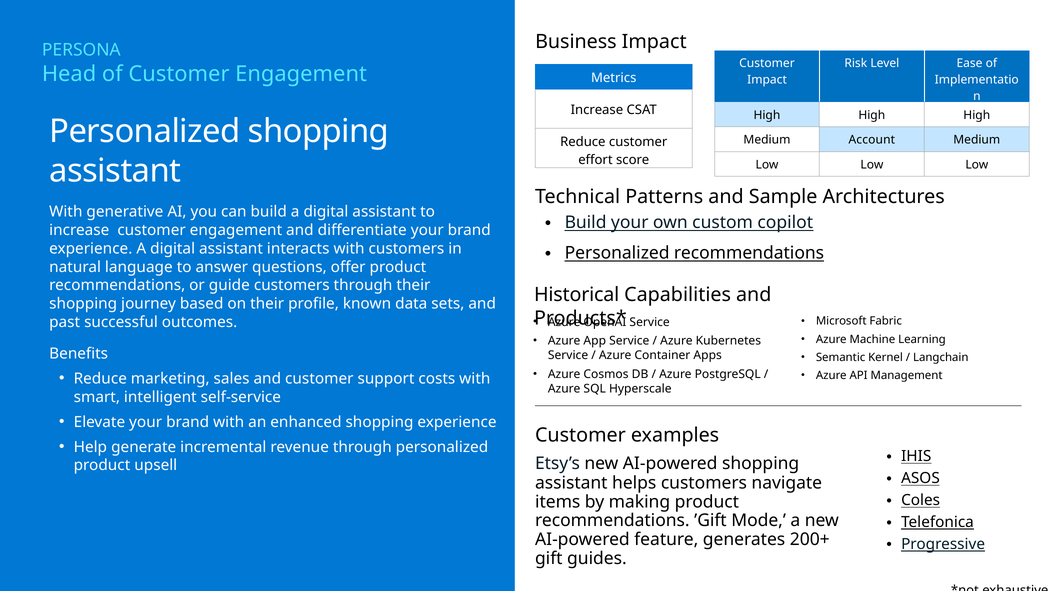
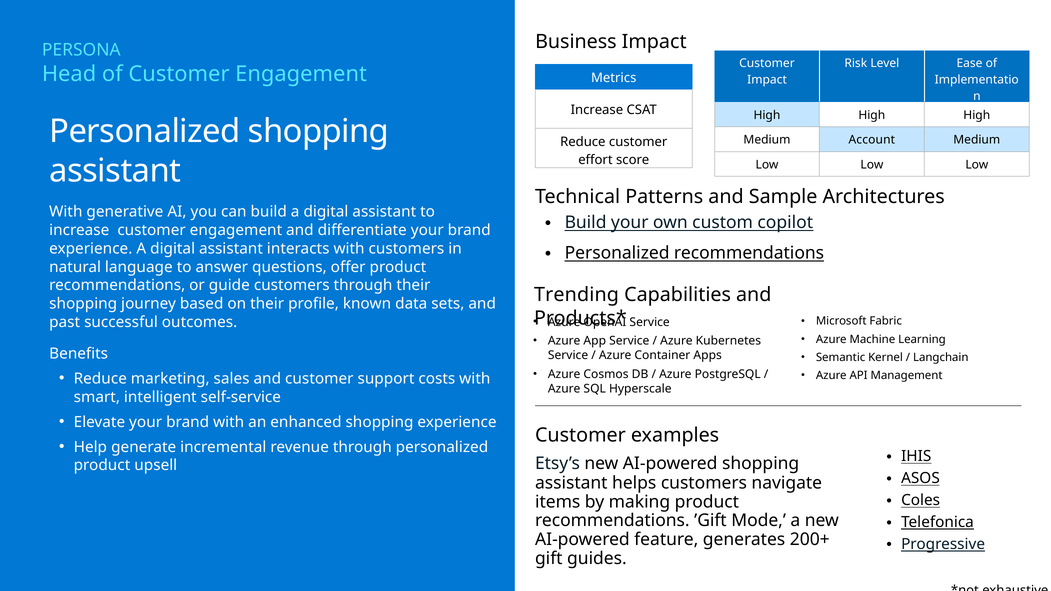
Historical: Historical -> Trending (577, 295)
